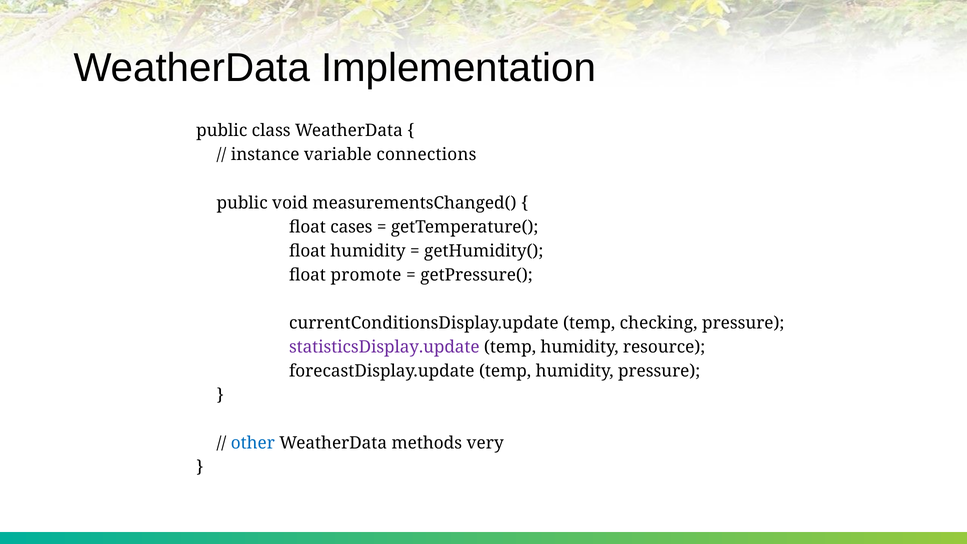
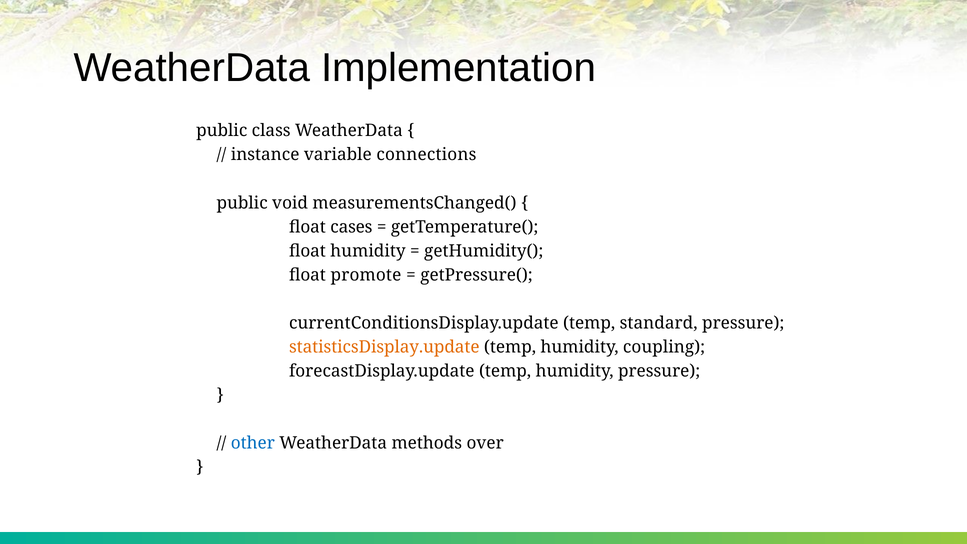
checking: checking -> standard (659, 323)
statisticsDisplay.update colour: purple -> orange (384, 347)
resource: resource -> coupling (664, 347)
very: very -> over (485, 443)
